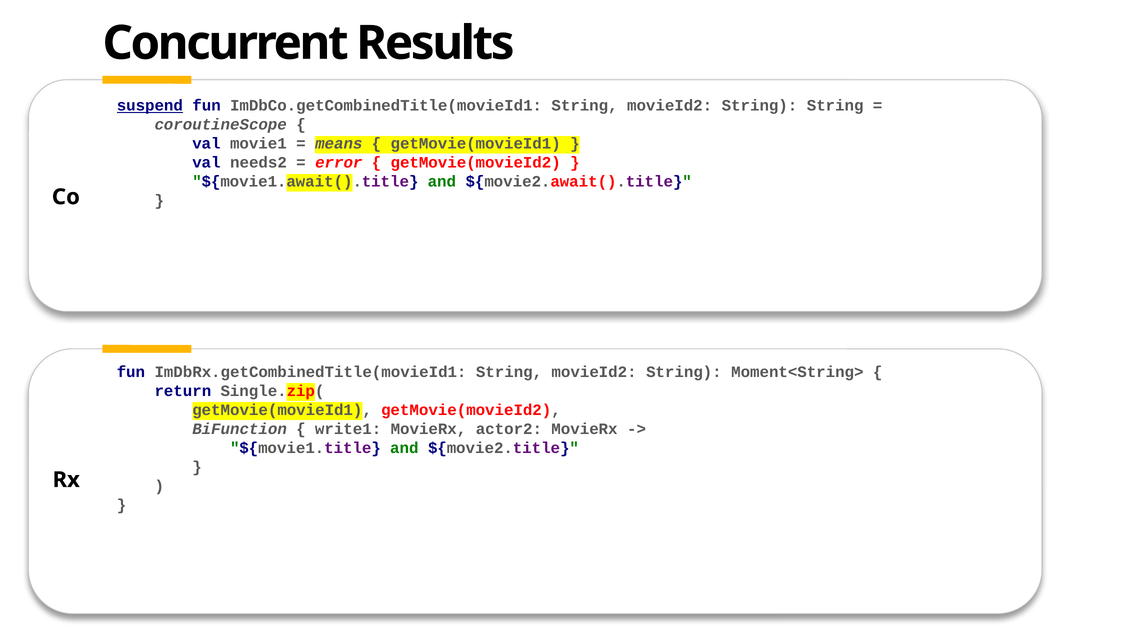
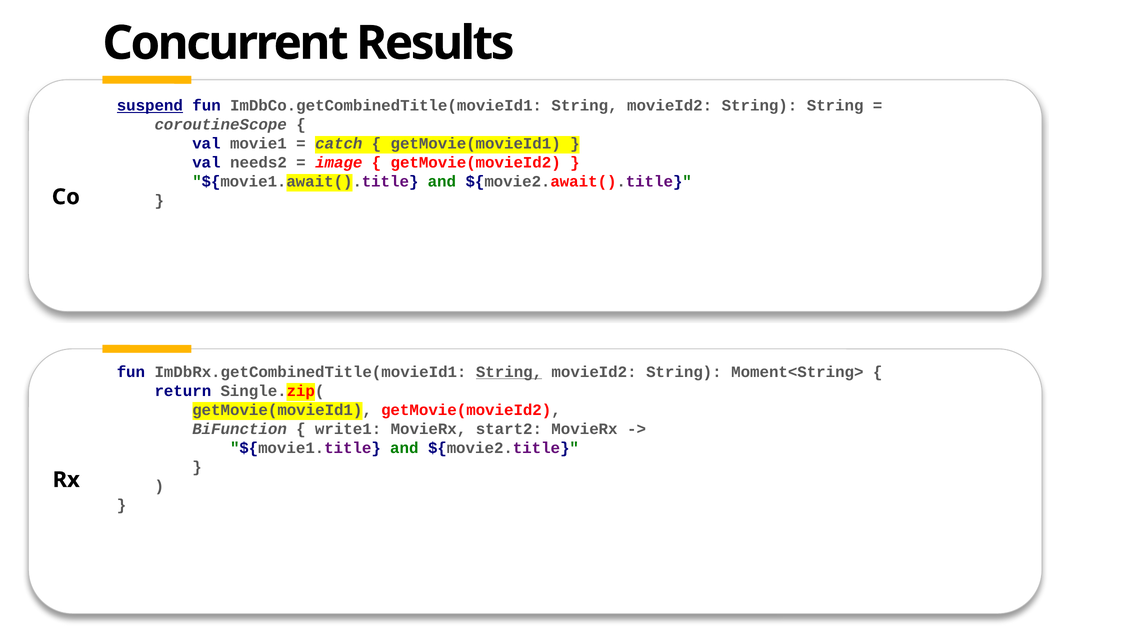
means: means -> catch (339, 144)
error: error -> image (339, 163)
String underline: none -> present (509, 372)
actor2: actor2 -> start2 (509, 429)
